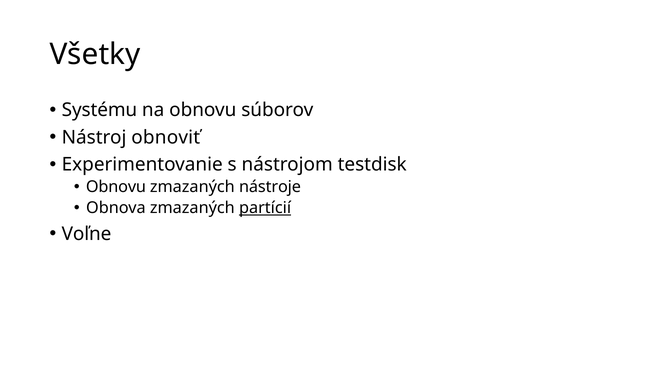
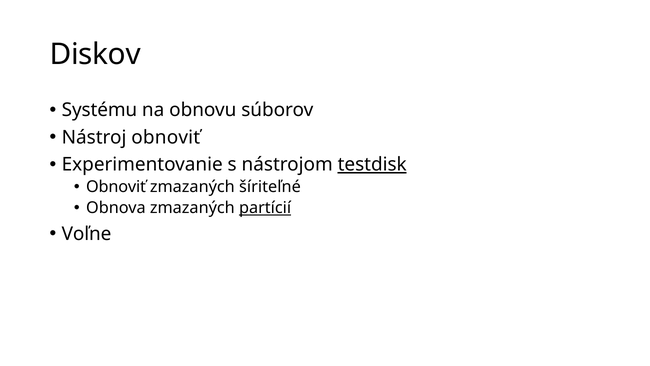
Všetky: Všetky -> Diskov (95, 55)
testdisk underline: none -> present (372, 164)
Obnovu: Obnovu -> Obnoviť (116, 187)
nástroje: nástroje -> šíriteľné (270, 187)
